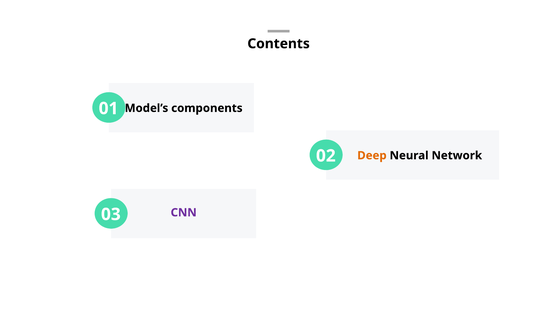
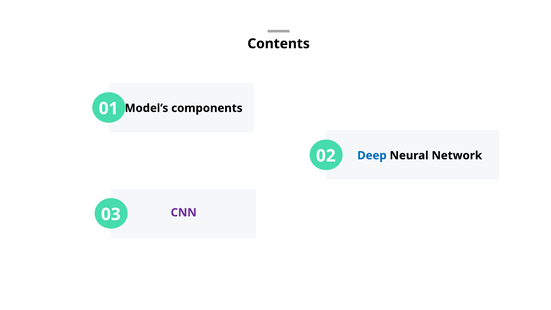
Deep colour: orange -> blue (372, 155)
